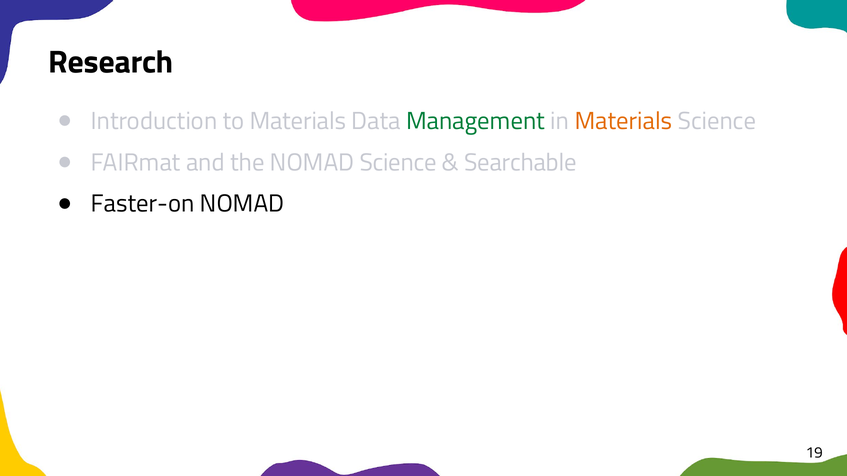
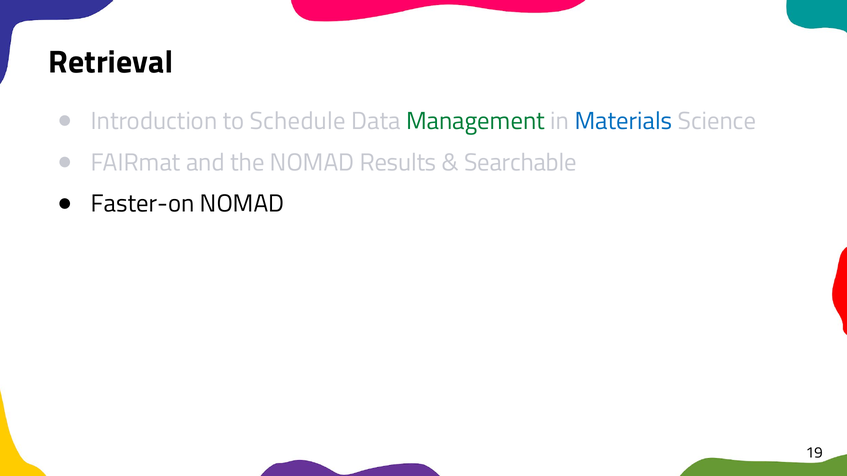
Research: Research -> Retrieval (111, 63)
to Materials: Materials -> Schedule (298, 121)
Materials colour: orange -> blue (623, 121)
NOMAD Science: Science -> Results (398, 163)
